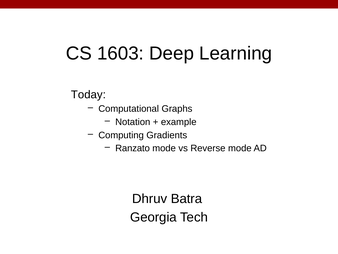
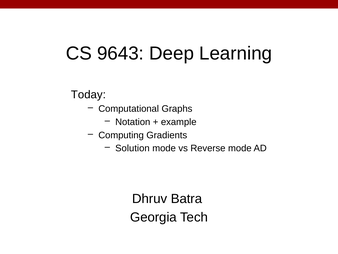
1603: 1603 -> 9643 (120, 53)
Ranzato: Ranzato -> Solution (132, 148)
